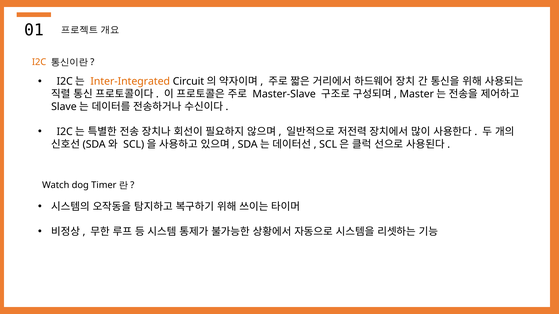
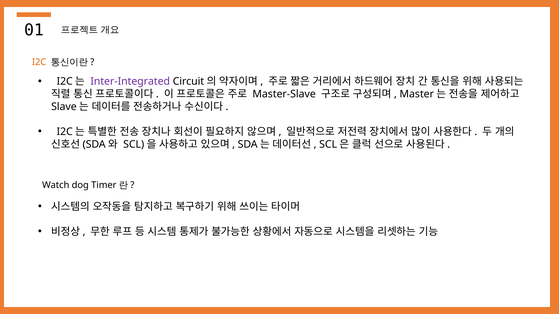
Inter-Integrated colour: orange -> purple (130, 82)
